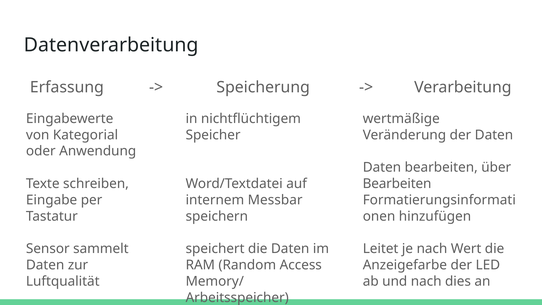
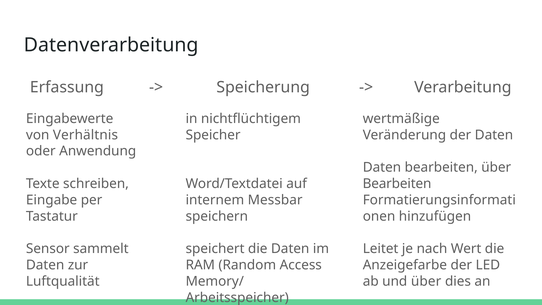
Kategorial: Kategorial -> Verhältnis (85, 135)
und nach: nach -> über (426, 281)
